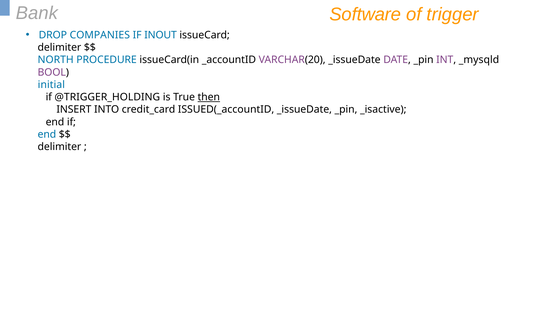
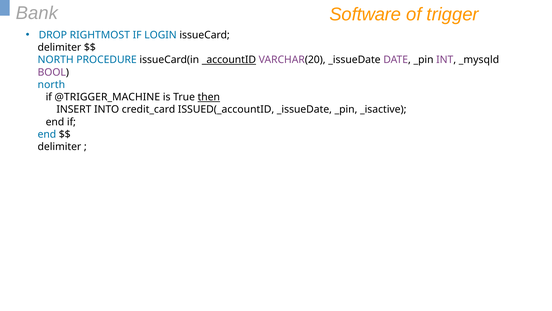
COMPANIES: COMPANIES -> RIGHTMOST (100, 35)
INOUT: INOUT -> LOGIN (160, 35)
_accountID underline: none -> present (229, 60)
initial: initial -> north (51, 85)
@TRIGGER_HOLDING: @TRIGGER_HOLDING -> @TRIGGER_MACHINE (107, 97)
